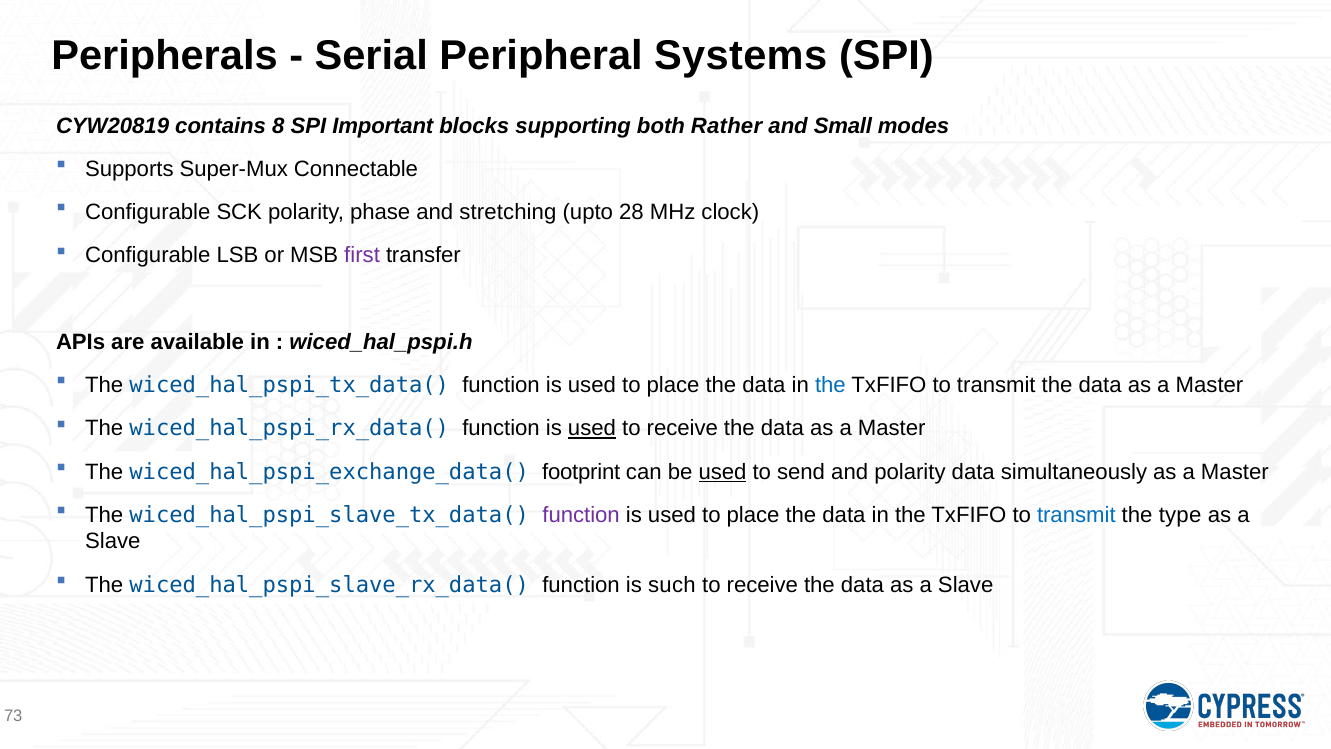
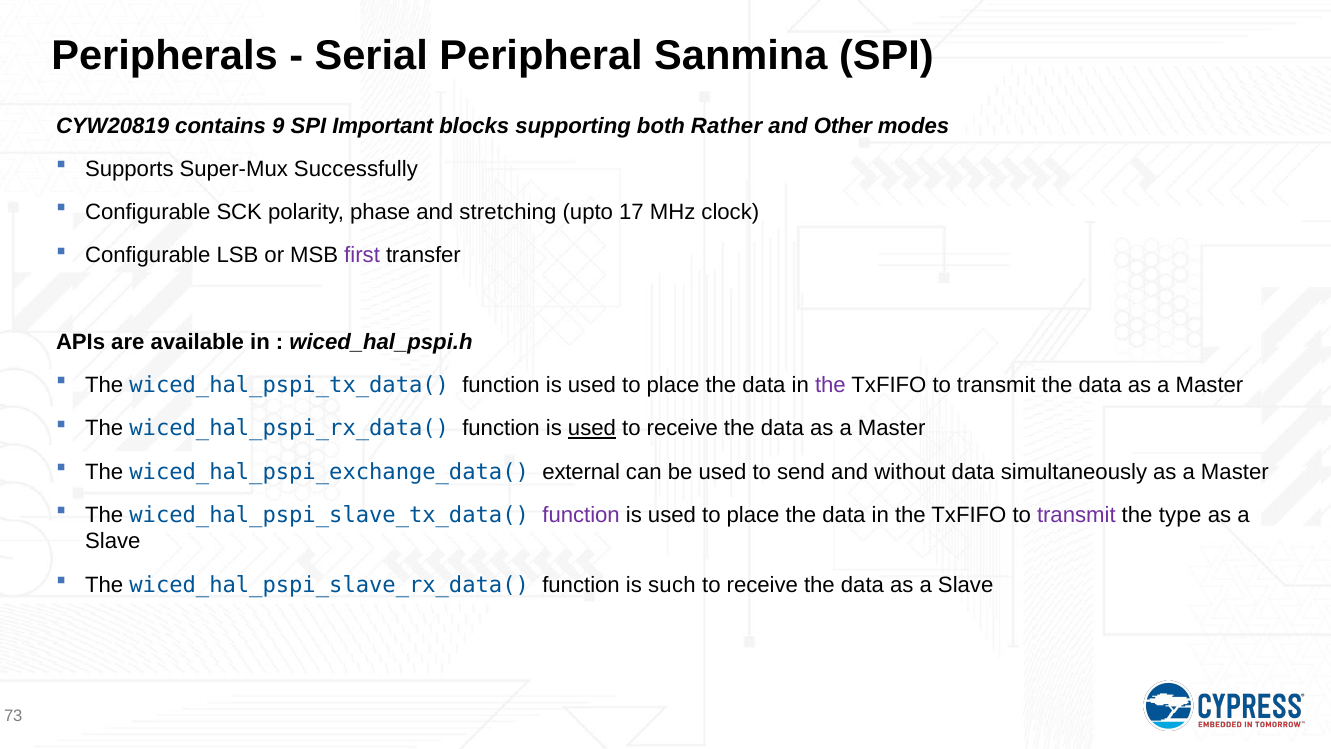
Systems: Systems -> Sanmina (741, 56)
8: 8 -> 9 (278, 126)
Small: Small -> Other (843, 126)
Connectable: Connectable -> Successfully (356, 169)
28: 28 -> 17 (632, 212)
the colour: blue -> purple (830, 385)
footprint: footprint -> external (581, 472)
used underline: present -> none (723, 472)
and polarity: polarity -> without (910, 472)
transmit colour: blue -> purple (1076, 515)
